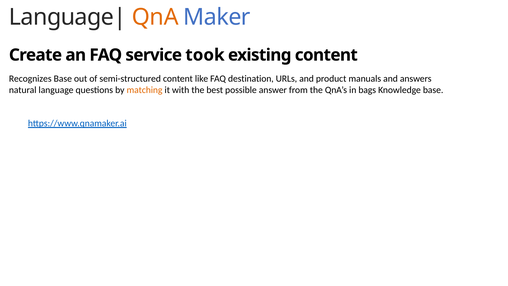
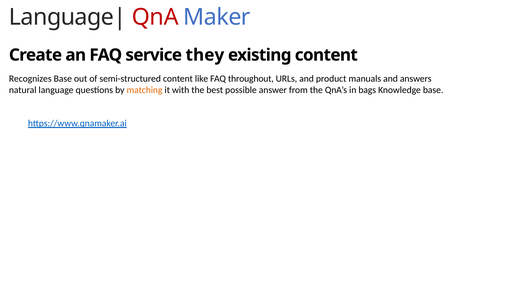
QnA colour: orange -> red (155, 17)
took: took -> they (205, 55)
destination: destination -> throughout (251, 79)
